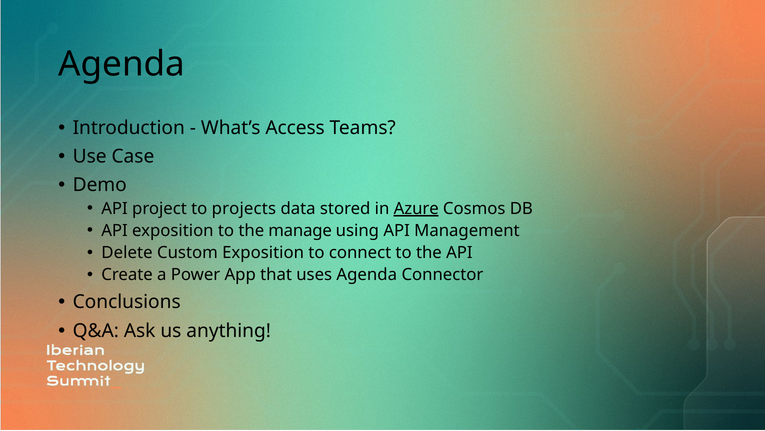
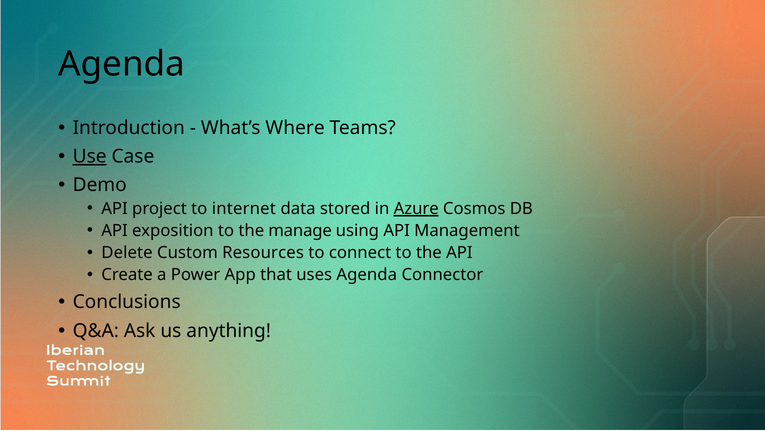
Access: Access -> Where (295, 128)
Use underline: none -> present (90, 156)
projects: projects -> internet (244, 208)
Custom Exposition: Exposition -> Resources (263, 252)
